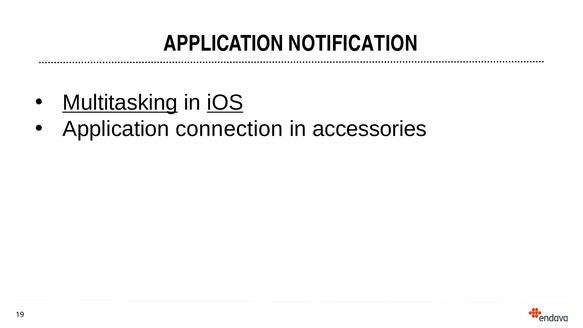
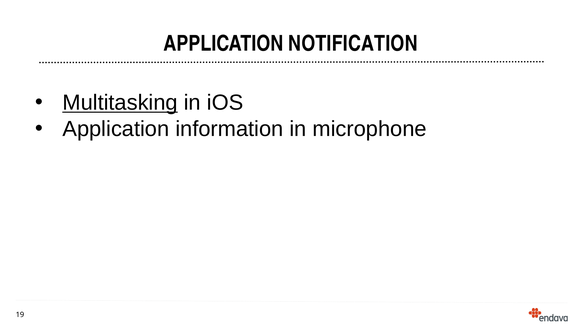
iOS underline: present -> none (225, 103)
connection: connection -> information (229, 129)
accessories: accessories -> microphone (370, 129)
